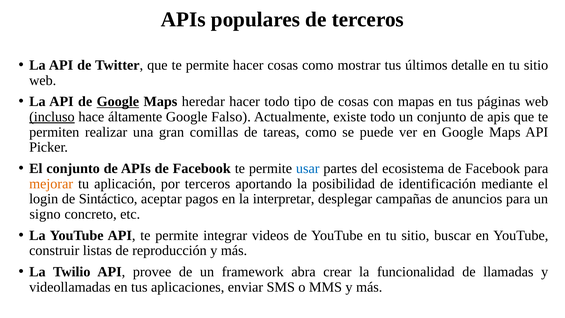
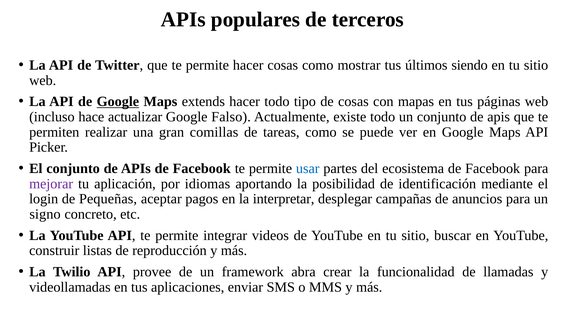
detalle: detalle -> siendo (470, 65)
heredar: heredar -> extends (203, 101)
incluso underline: present -> none (52, 117)
áltamente: áltamente -> actualizar (135, 117)
mejorar colour: orange -> purple (51, 184)
por terceros: terceros -> idiomas (208, 184)
Sintáctico: Sintáctico -> Pequeñas (108, 199)
